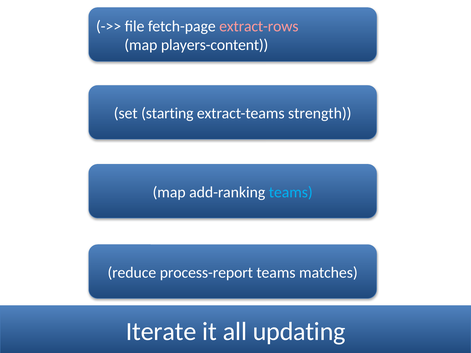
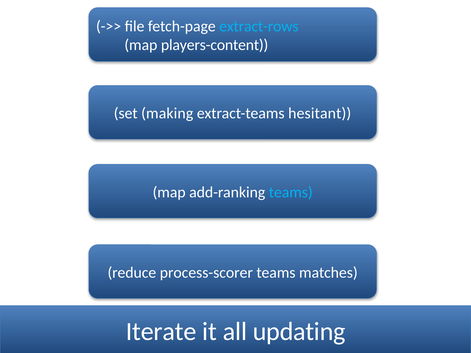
extract-rows colour: pink -> light blue (259, 26)
starting: starting -> making (167, 114)
strength: strength -> hesitant (320, 114)
process-report: process-report -> process-scorer (206, 273)
